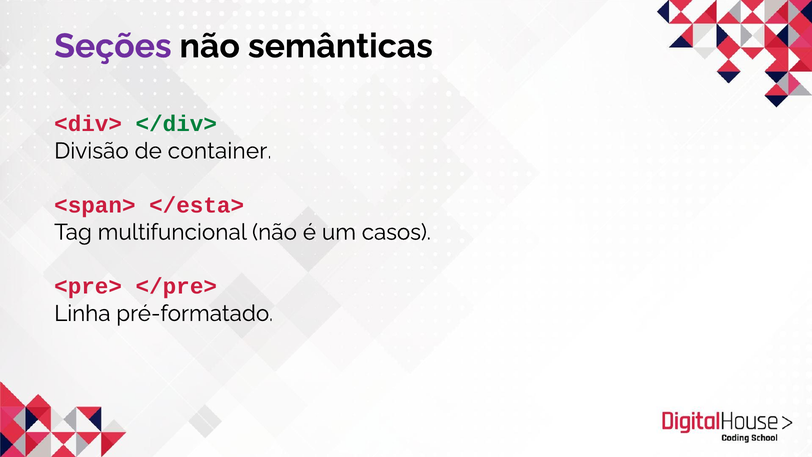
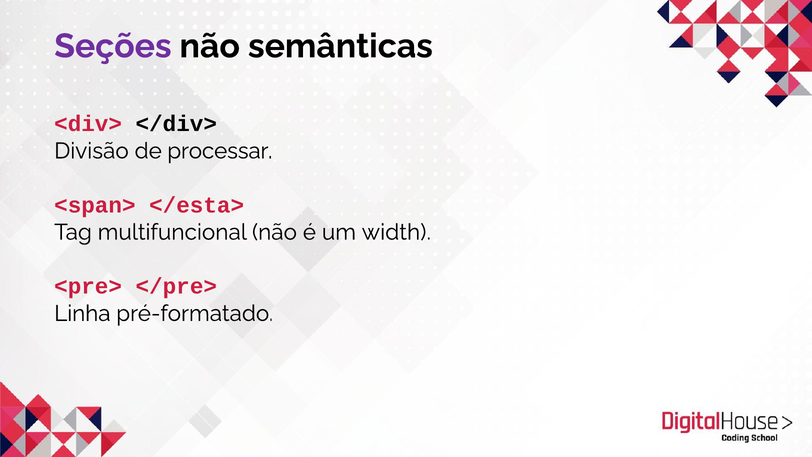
</div> colour: green -> black (176, 124)
container: container -> processar (220, 151)
casos: casos -> width (396, 232)
